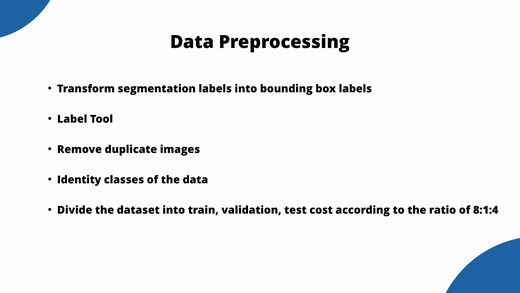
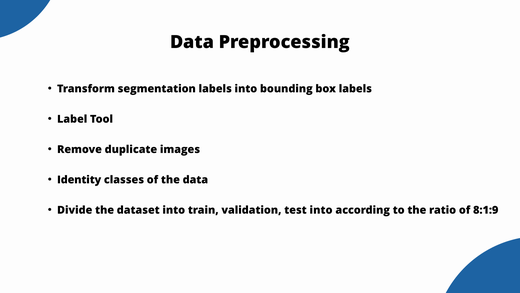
test cost: cost -> into (321, 210)
8:1:4: 8:1:4 -> 8:1:9 (486, 210)
